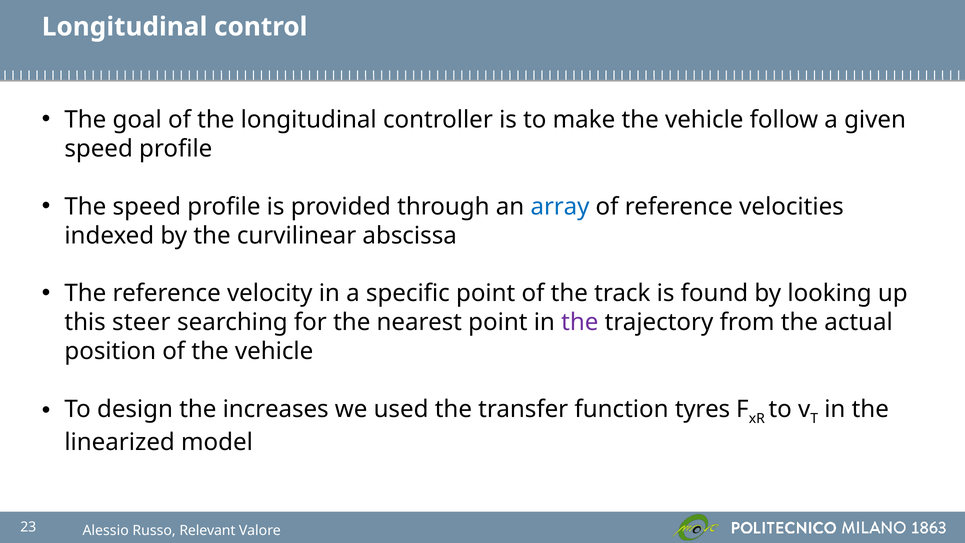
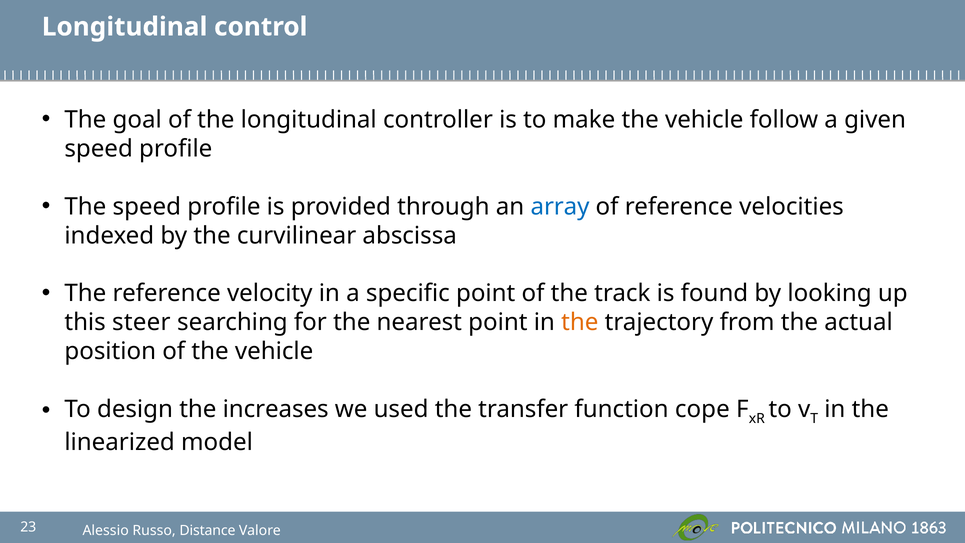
the colour: purple -> orange (580, 322)
tyres: tyres -> cope (702, 409)
Relevant: Relevant -> Distance (207, 530)
